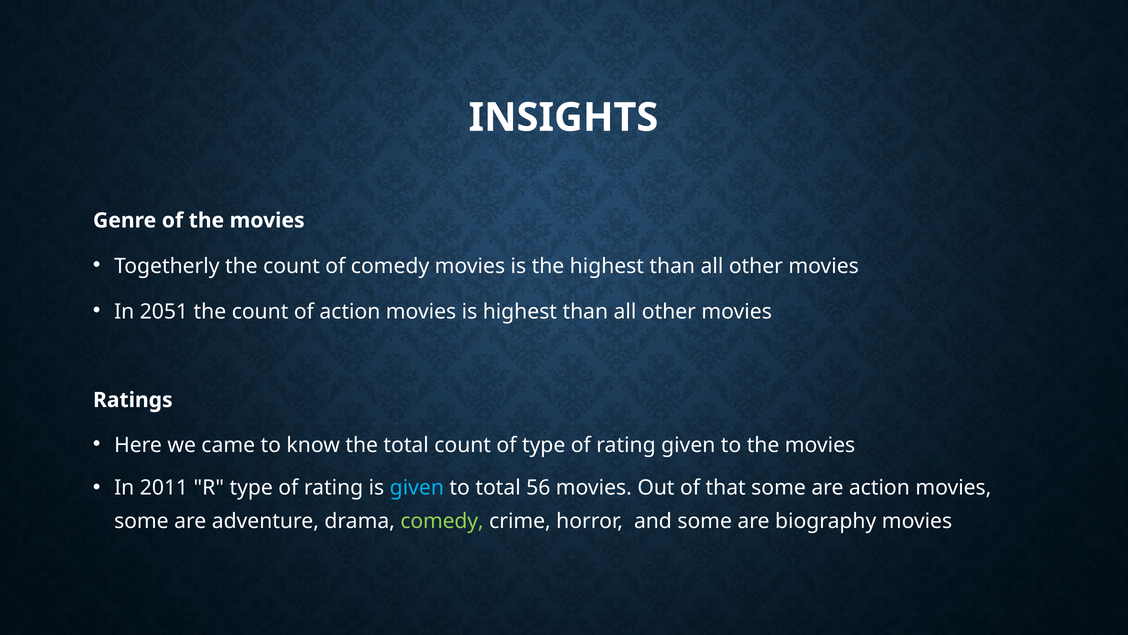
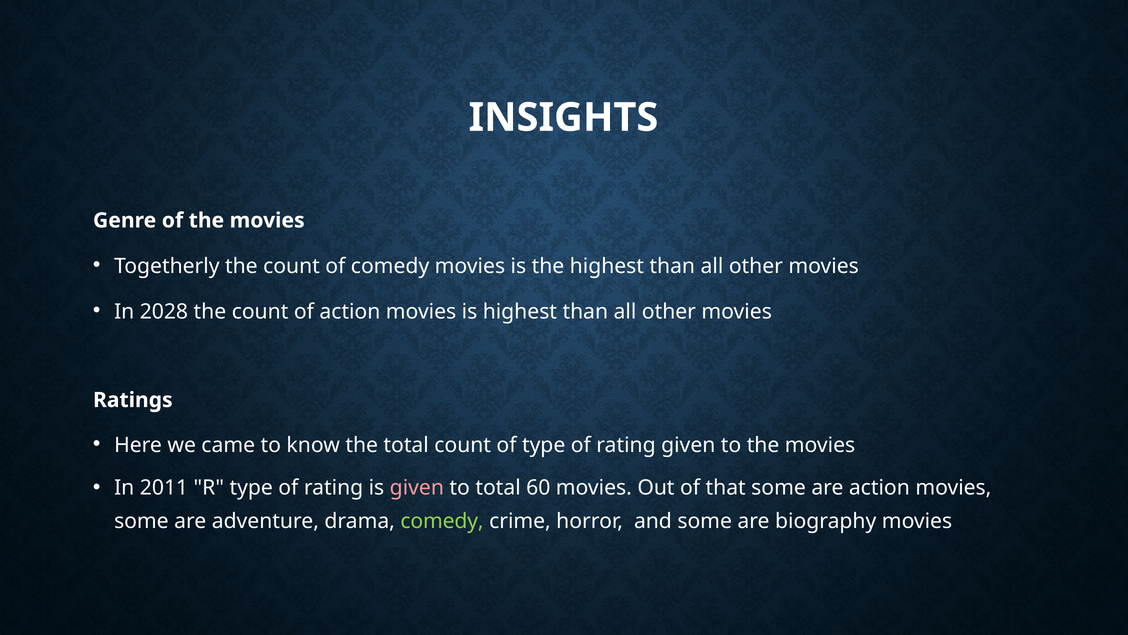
2051: 2051 -> 2028 (164, 312)
given colour: light blue -> pink (417, 488)
56: 56 -> 60 (538, 488)
